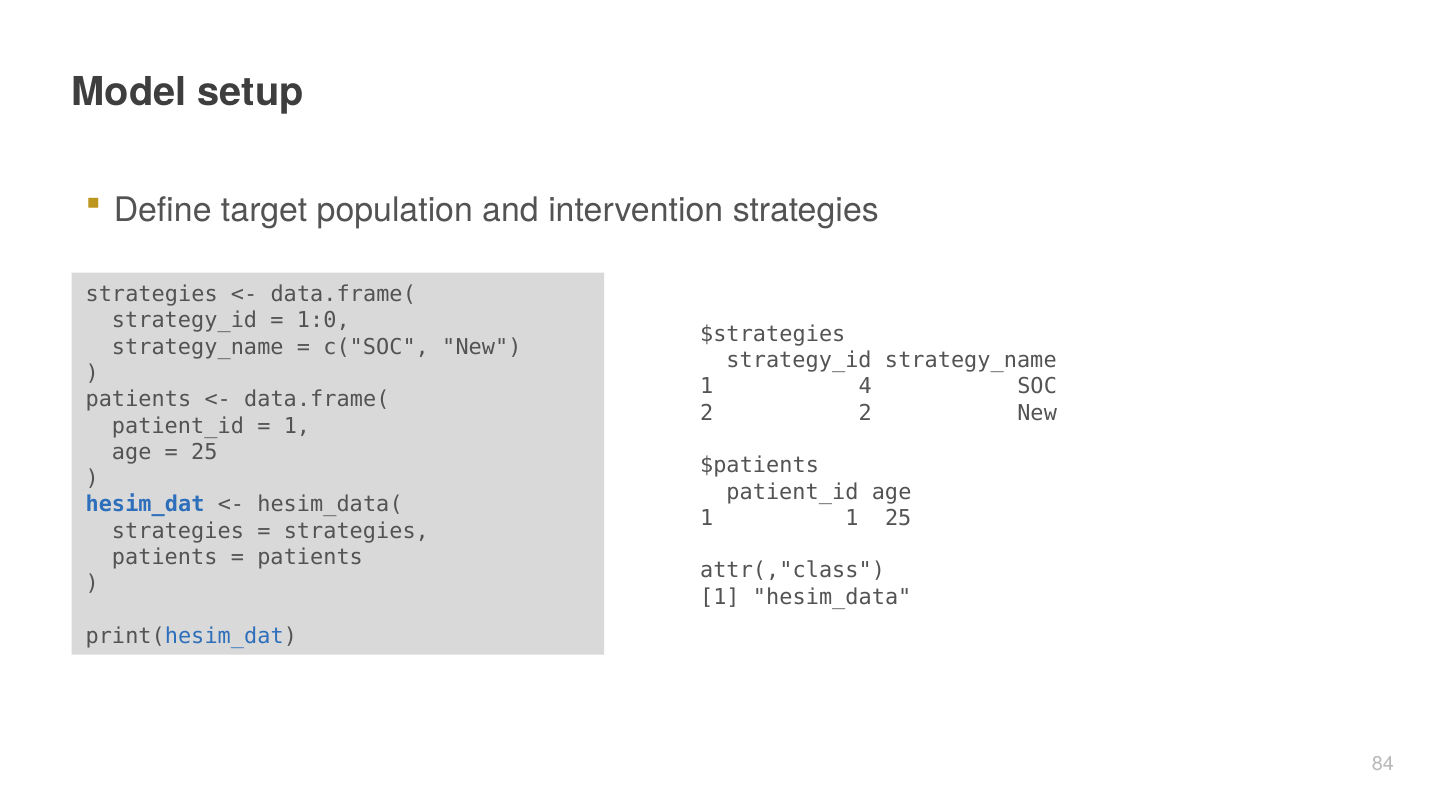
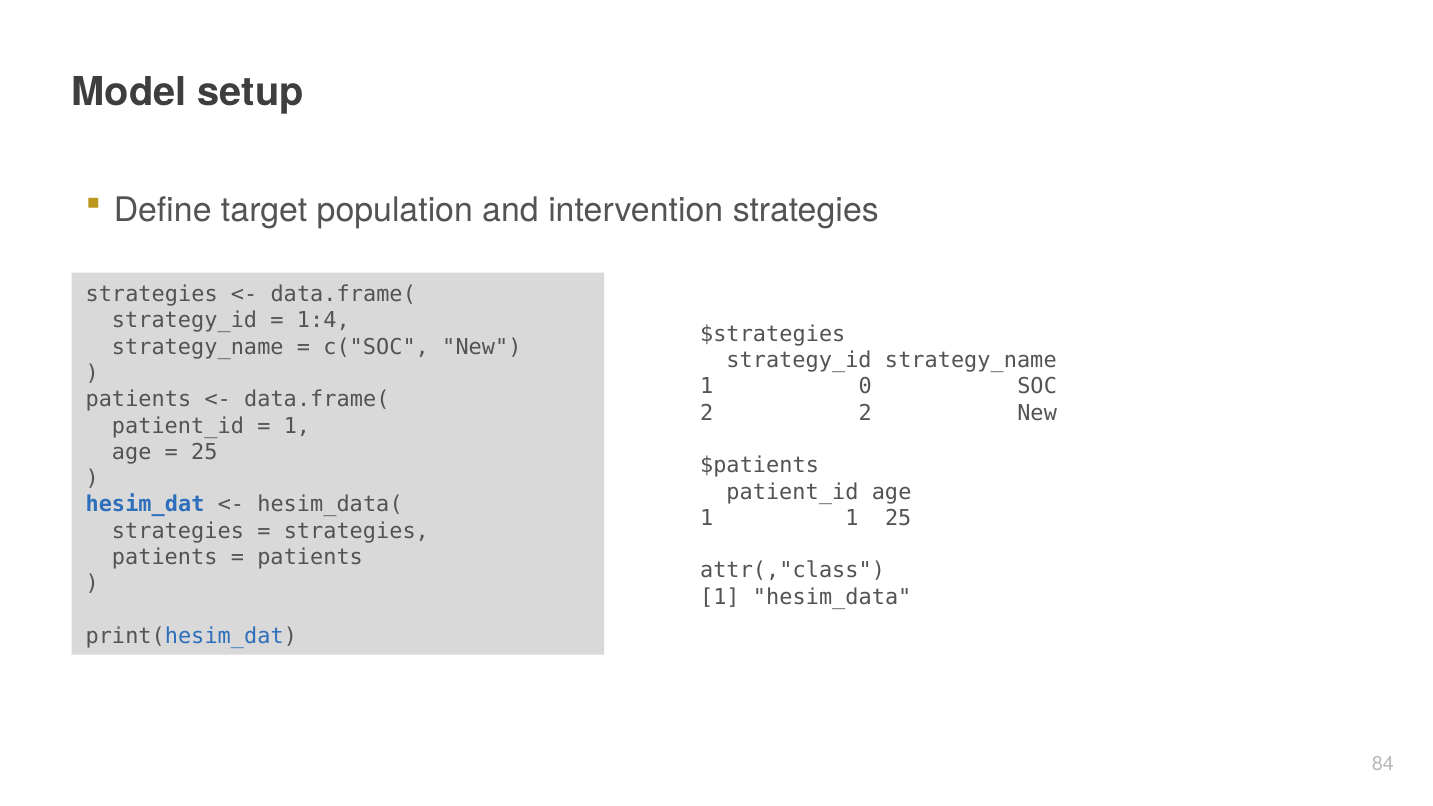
1:0: 1:0 -> 1:4 (323, 321)
4: 4 -> 0 (865, 387)
